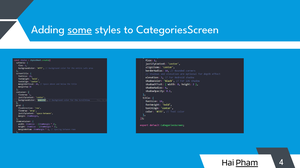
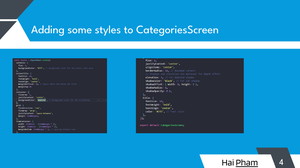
some underline: present -> none (80, 30)
